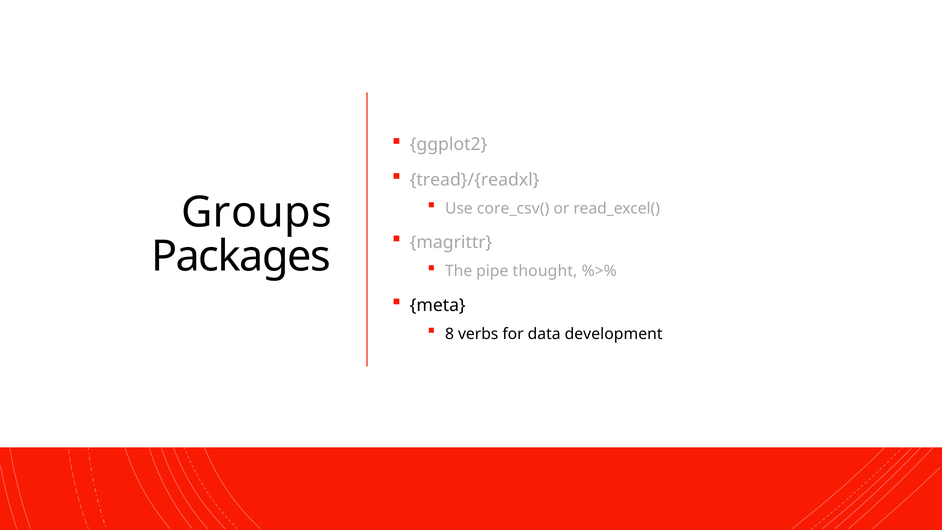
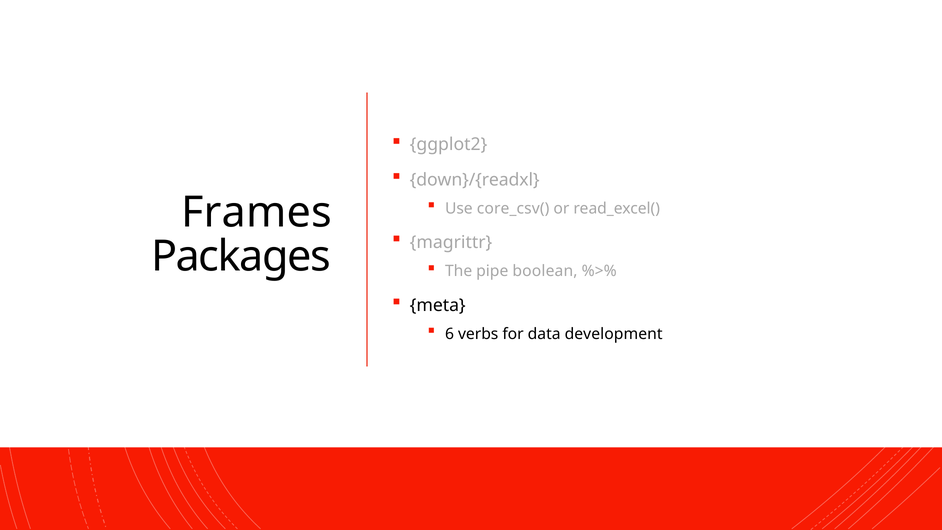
tread}/{readxl: tread}/{readxl -> down}/{readxl (475, 180)
Groups: Groups -> Frames (257, 212)
thought: thought -> boolean (545, 271)
8: 8 -> 6 (450, 334)
